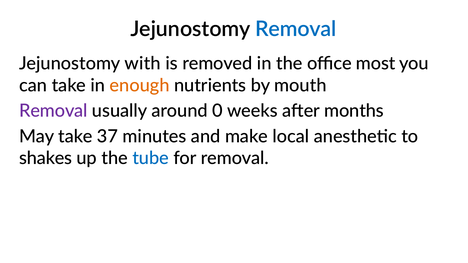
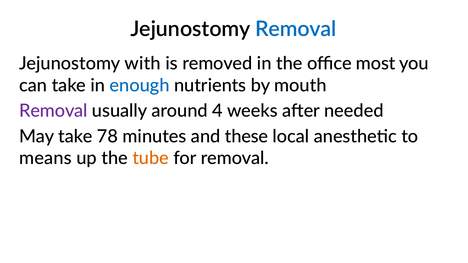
enough colour: orange -> blue (140, 86)
0: 0 -> 4 (218, 111)
months: months -> needed (354, 111)
37: 37 -> 78 (108, 137)
make: make -> these (247, 137)
shakes: shakes -> means (45, 158)
tube colour: blue -> orange (151, 158)
